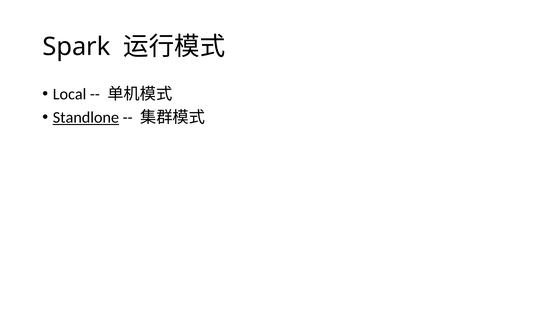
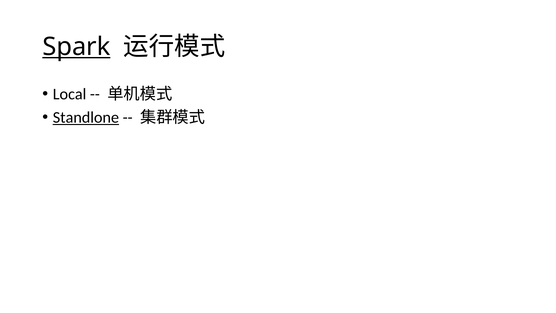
Spark underline: none -> present (76, 47)
